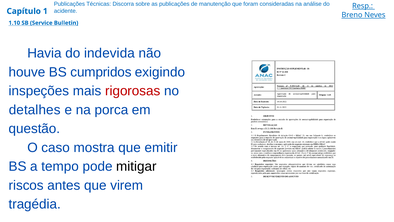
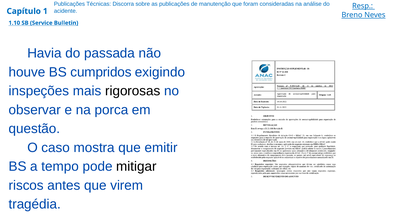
indevida: indevida -> passada (110, 53)
rigorosas colour: red -> black (133, 91)
detalhes: detalhes -> observar (35, 110)
